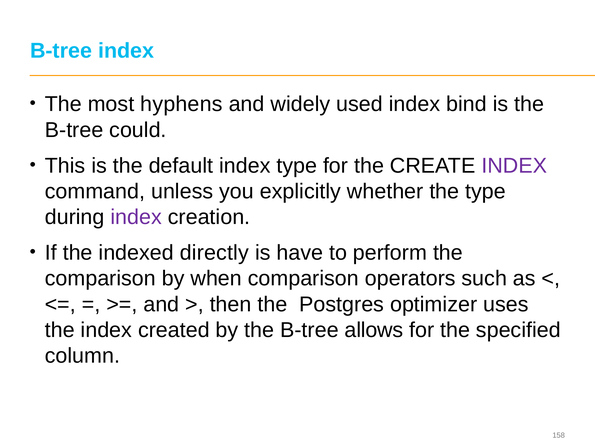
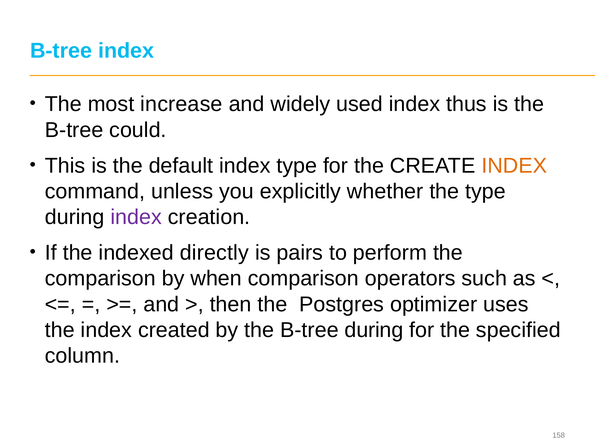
hyphens: hyphens -> increase (181, 104)
bind: bind -> thus (466, 104)
INDEX colour: purple -> orange (514, 166)
have: have -> pairs (300, 253)
B-tree allows: allows -> during (374, 330)
